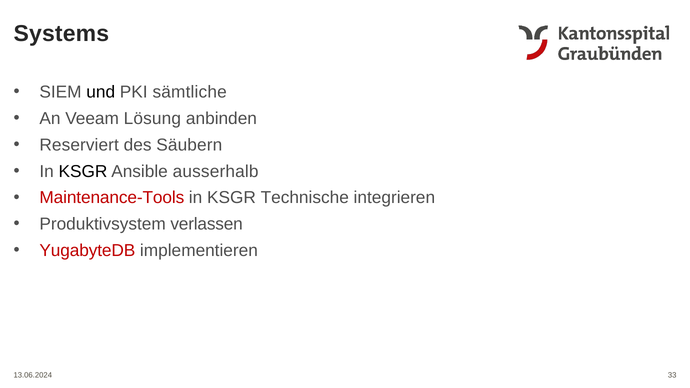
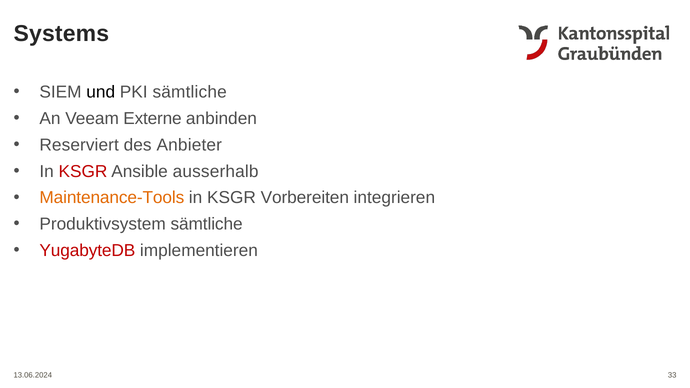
Lösung: Lösung -> Externe (153, 118)
Säubern: Säubern -> Anbieter (189, 145)
KSGR colour: black -> red (83, 171)
Maintenance-Tools colour: red -> orange (112, 198)
Technische: Technische -> Vorbereiten (305, 198)
Produktivsystem verlassen: verlassen -> sämtliche (207, 224)
